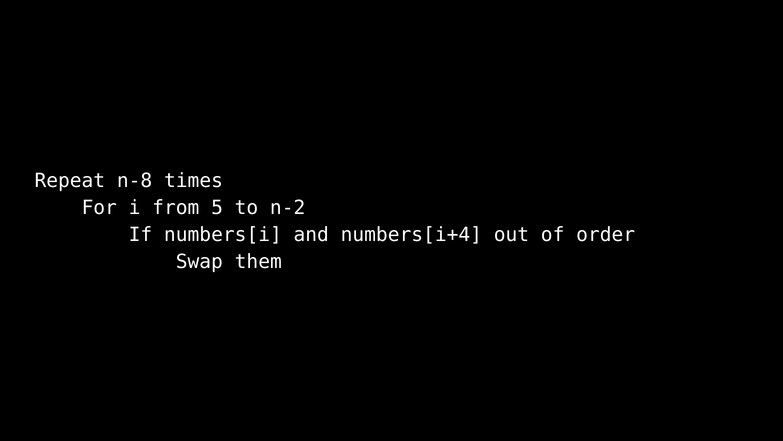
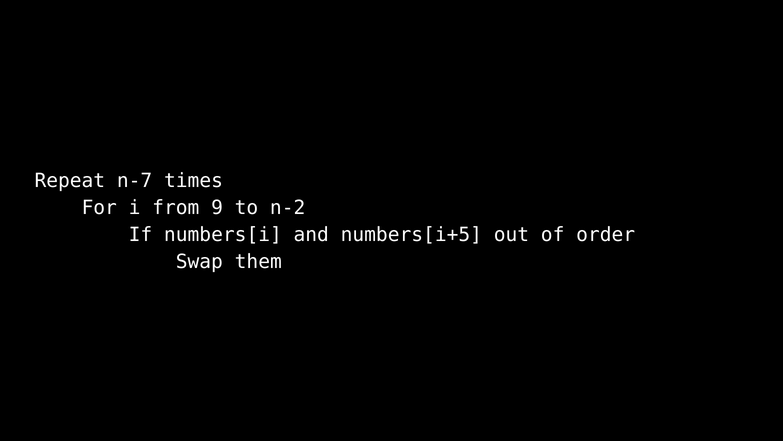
n-8: n-8 -> n-7 (135, 181)
5: 5 -> 9 (217, 208)
numbers[i+4: numbers[i+4 -> numbers[i+5 (411, 235)
